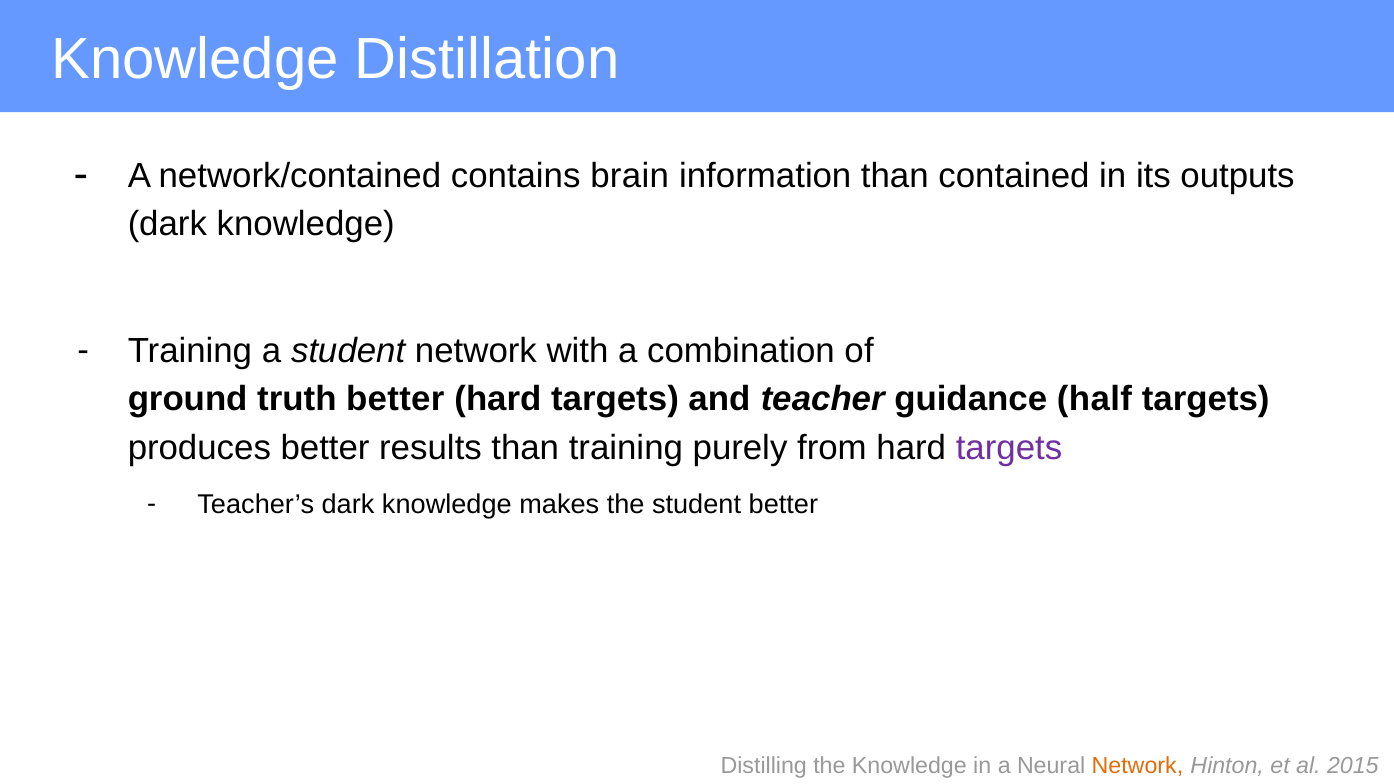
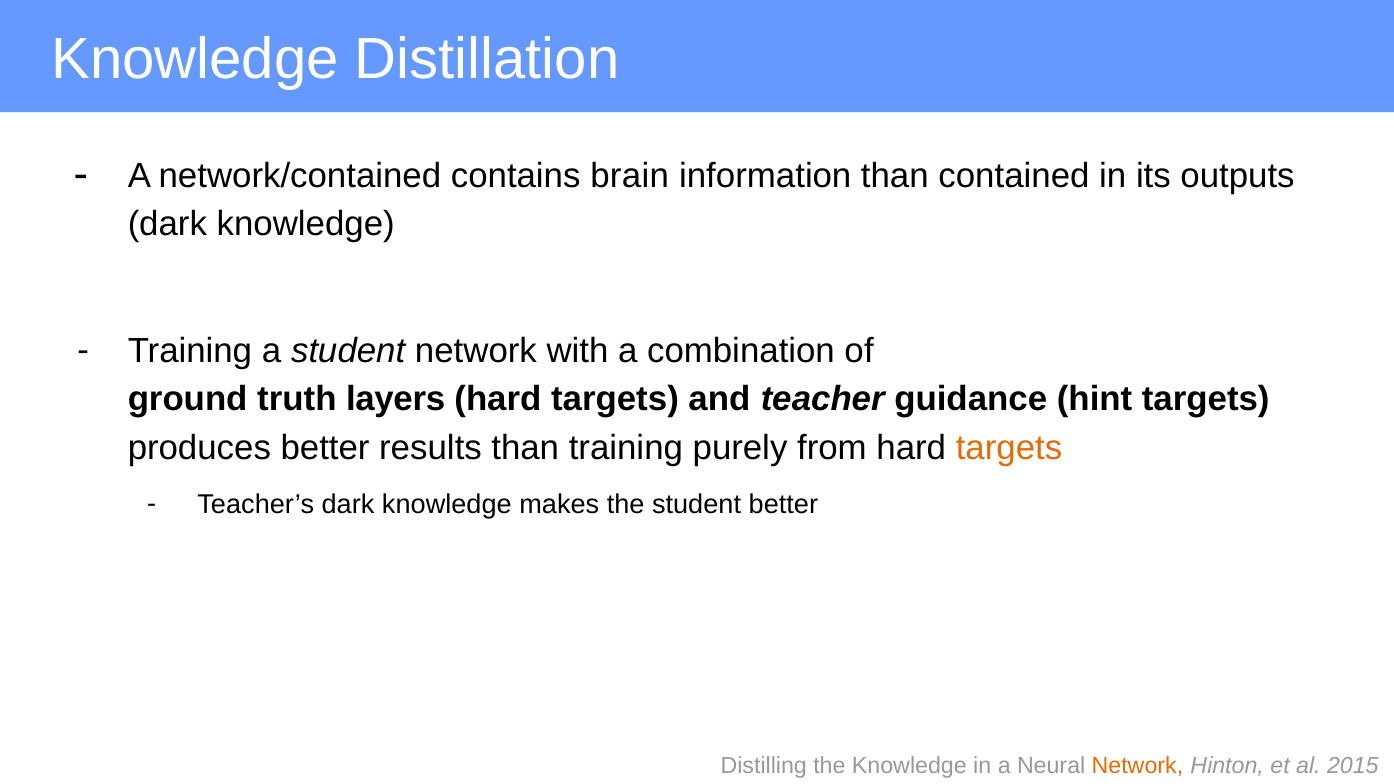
truth better: better -> layers (396, 400)
half: half -> hint (1095, 400)
targets colour: purple -> orange (1009, 448)
